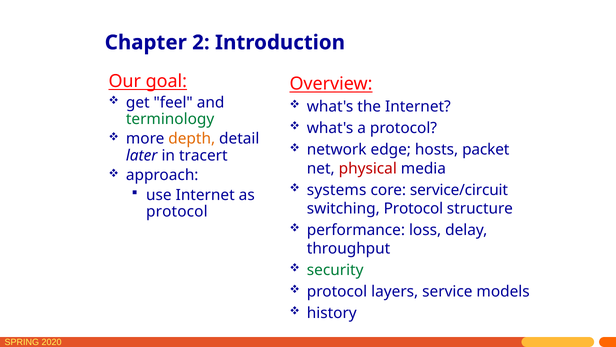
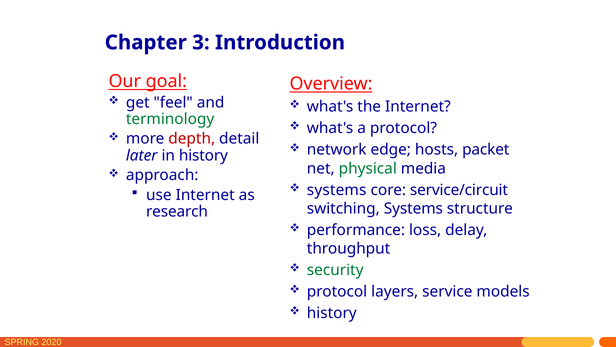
2: 2 -> 3 (201, 42)
depth colour: orange -> red (192, 139)
in tracert: tracert -> history (203, 155)
physical colour: red -> green (368, 168)
switching Protocol: Protocol -> Systems (413, 208)
protocol: protocol -> research (177, 211)
